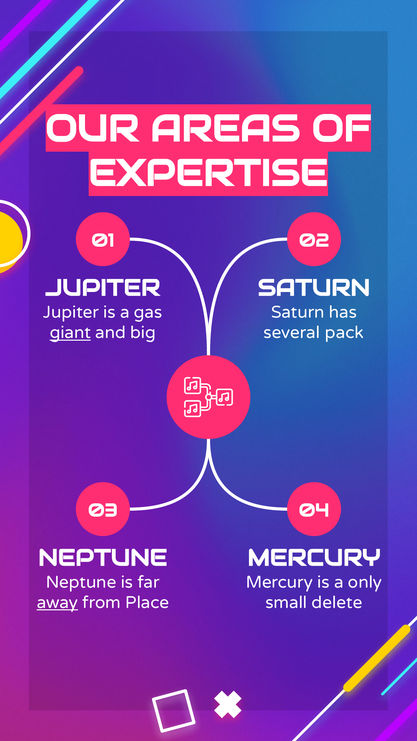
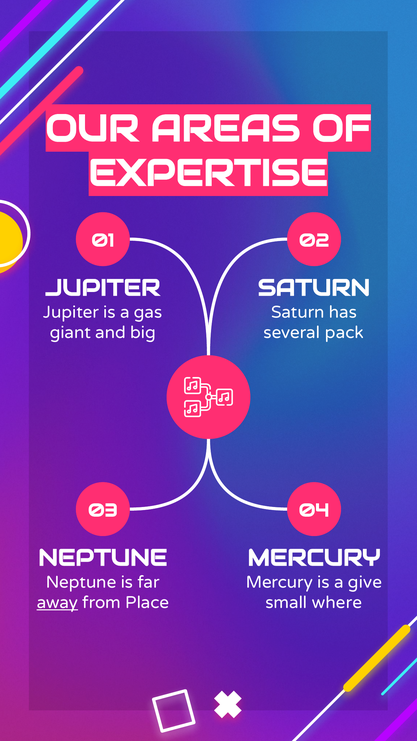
giant underline: present -> none (70, 333)
only: only -> give (365, 583)
delete: delete -> where (337, 603)
